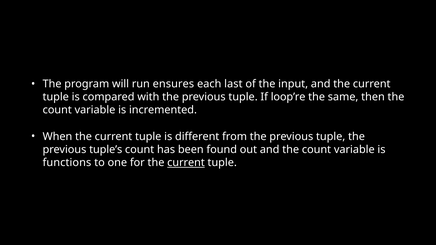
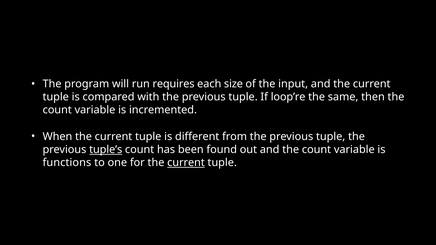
ensures: ensures -> requires (174, 84)
last: last -> size (233, 84)
tuple’s underline: none -> present (106, 150)
